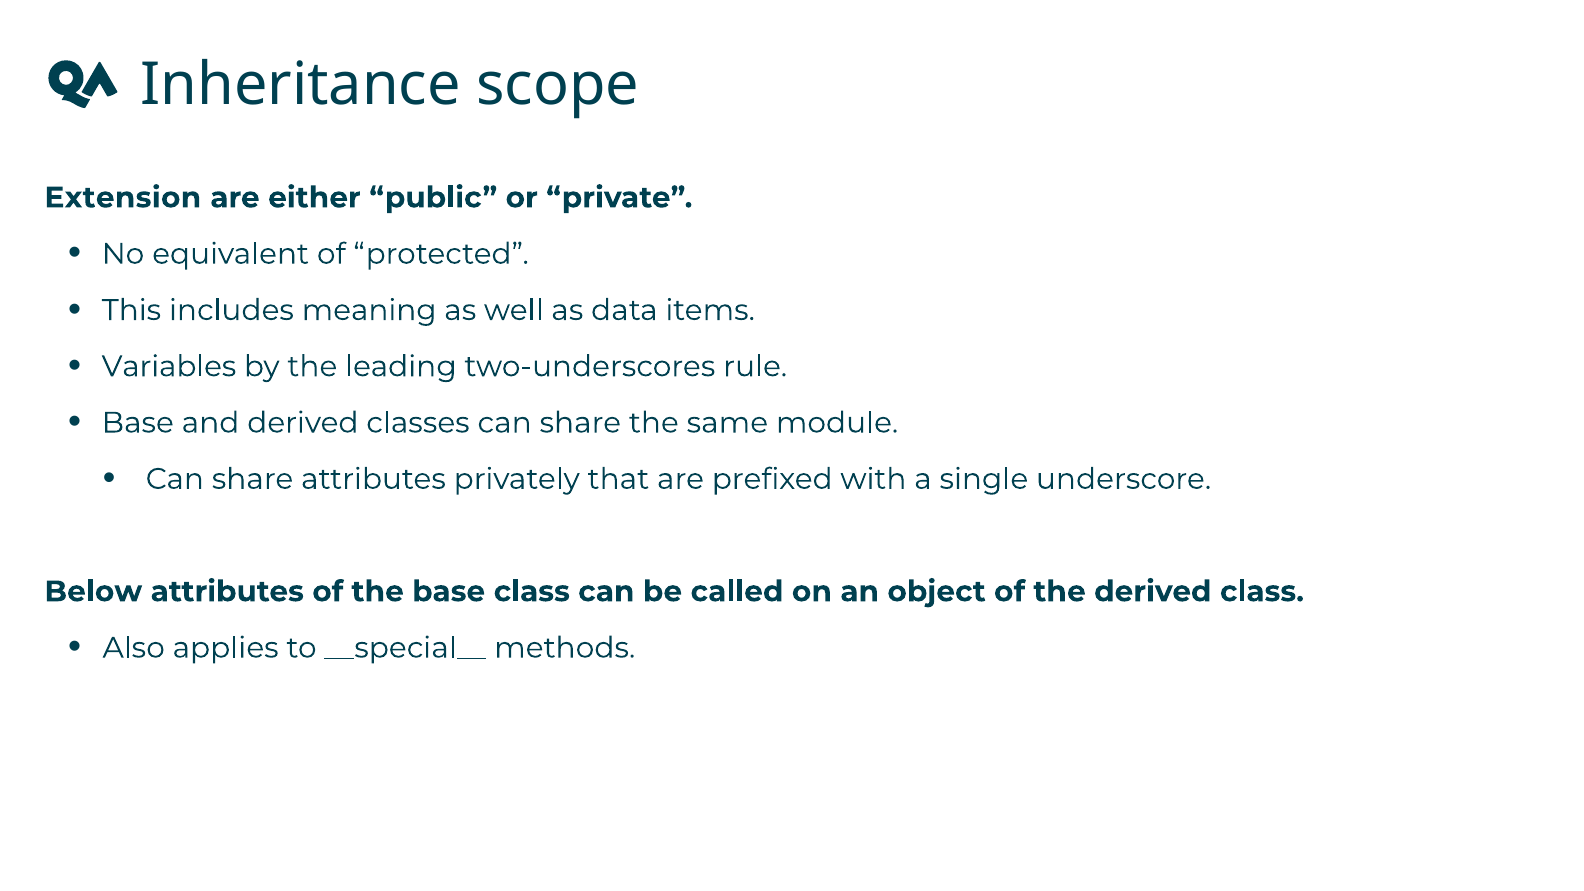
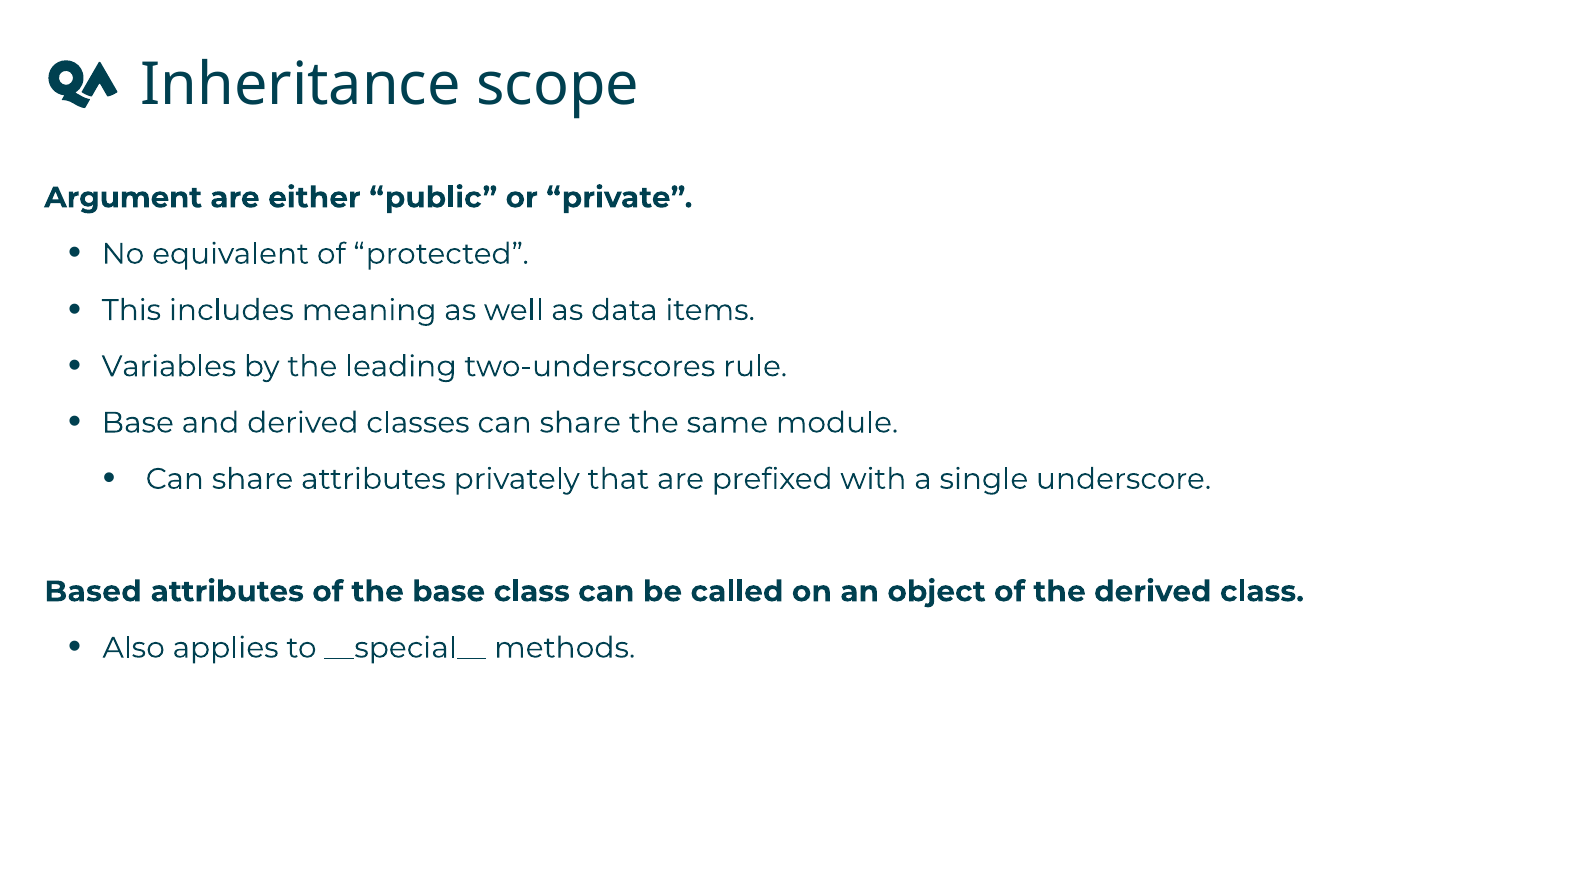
Extension: Extension -> Argument (123, 198)
Below: Below -> Based (93, 592)
